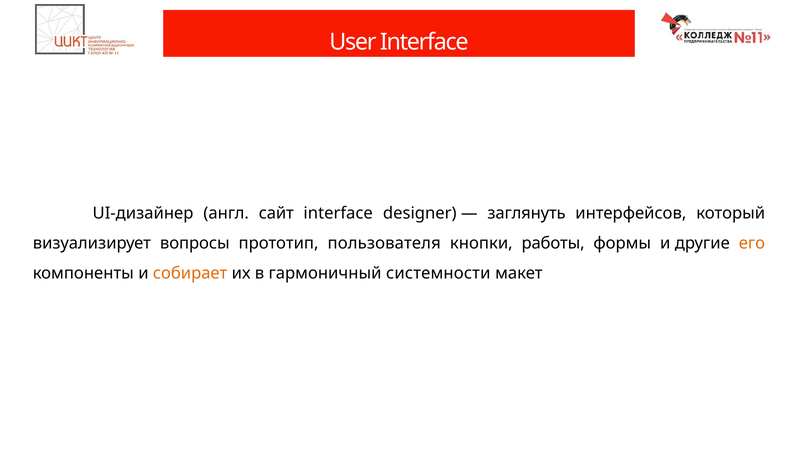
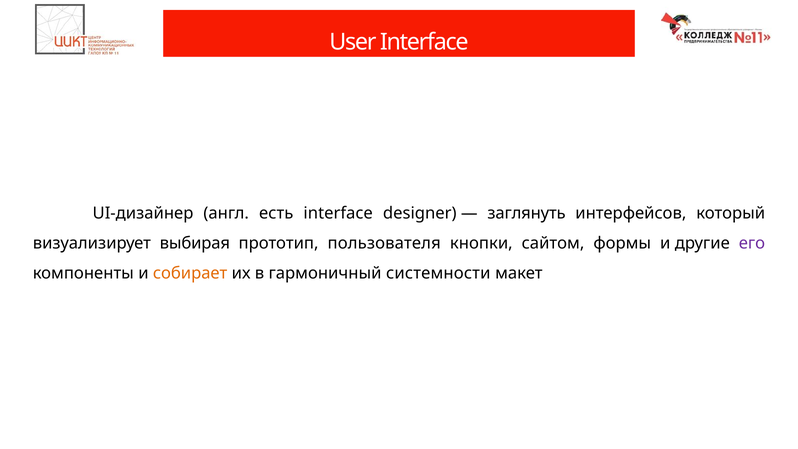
сайт: сайт -> есть (276, 213)
вопросы: вопросы -> выбирая (195, 243)
работы: работы -> сайтом (553, 243)
его colour: orange -> purple (752, 243)
